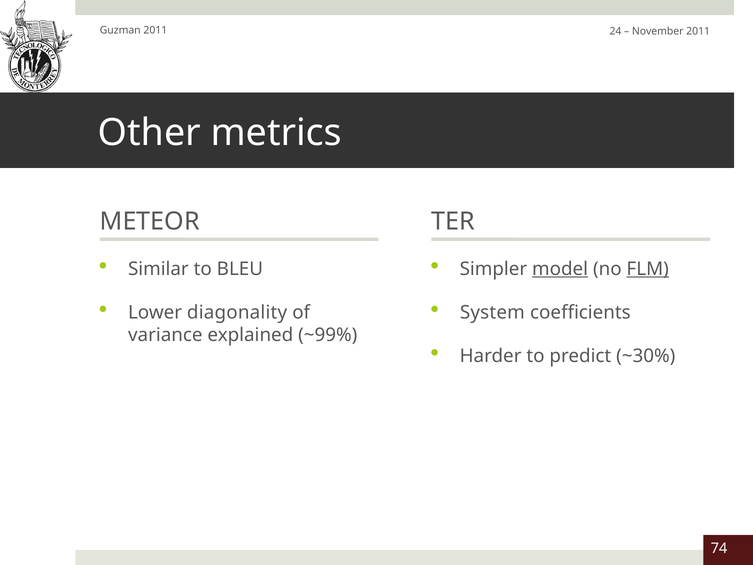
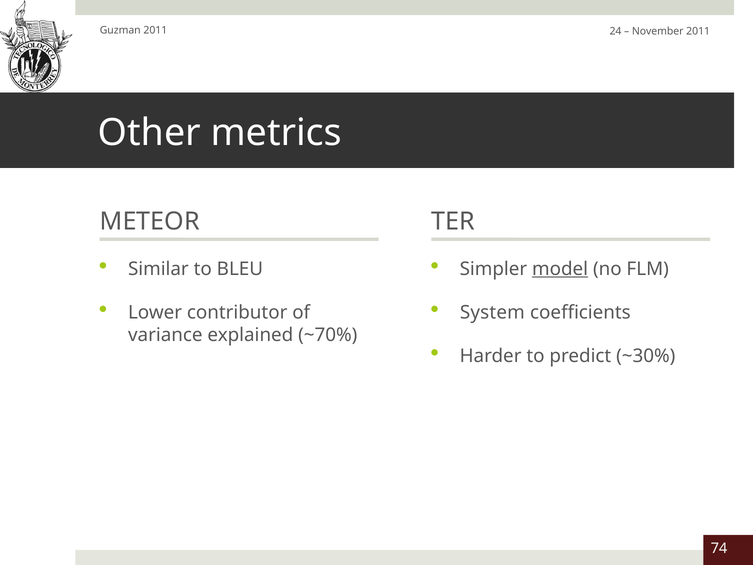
FLM underline: present -> none (648, 269)
diagonality: diagonality -> contributor (237, 312)
~99%: ~99% -> ~70% (328, 335)
